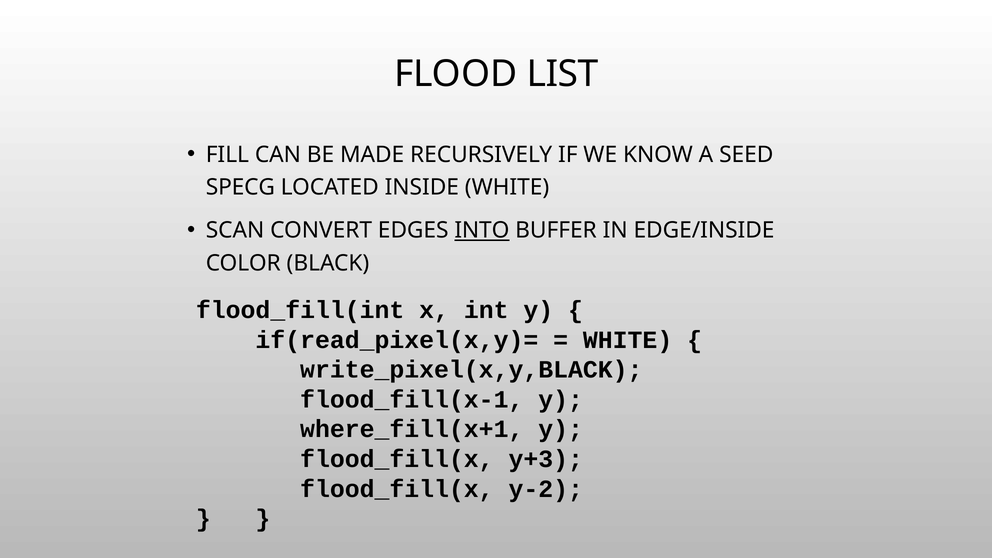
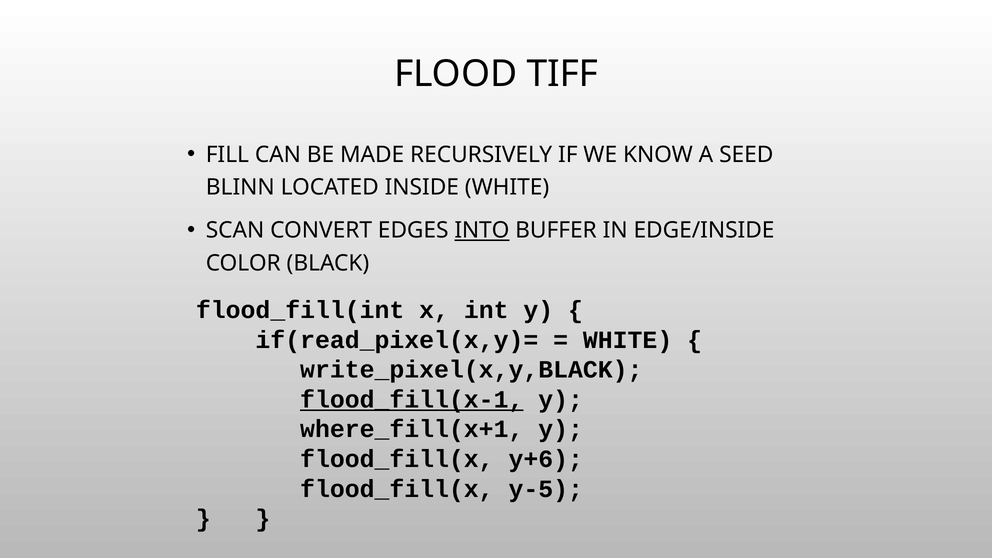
LIST: LIST -> TIFF (562, 74)
SPECG: SPECG -> BLINN (240, 187)
flood_fill(x-1 underline: none -> present (412, 400)
y+3: y+3 -> y+6 (546, 459)
y-2: y-2 -> y-5 (546, 489)
